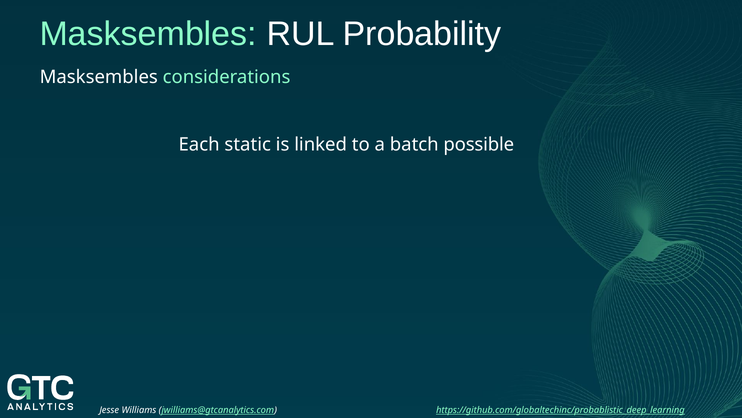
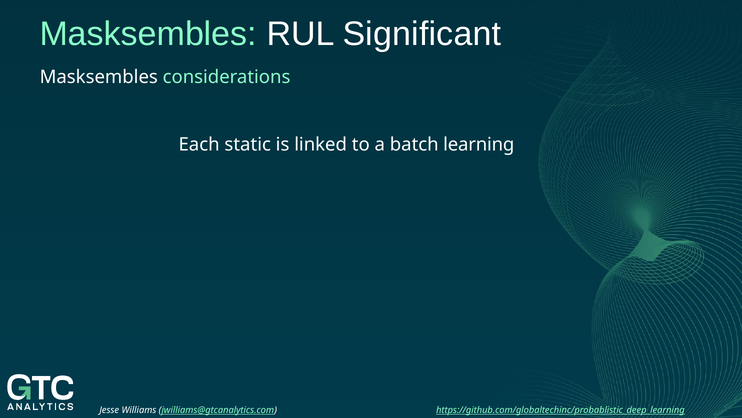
Probability: Probability -> Significant (422, 34)
possible: possible -> learning (479, 144)
